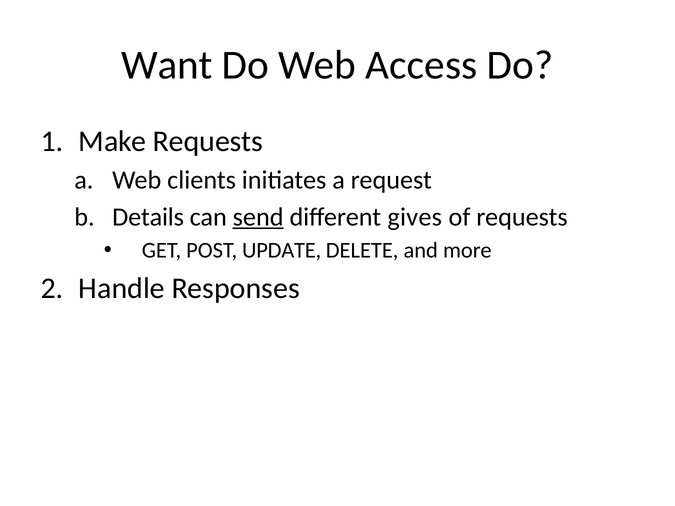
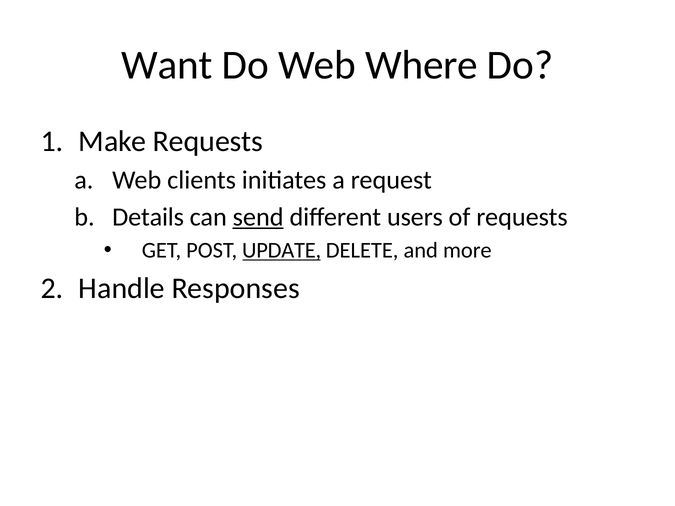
Access: Access -> Where (422, 65)
gives: gives -> users (415, 217)
UPDATE underline: none -> present (282, 251)
